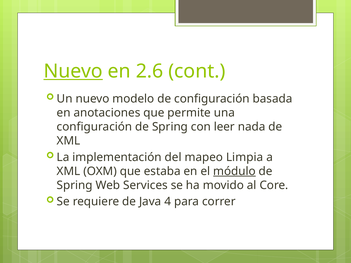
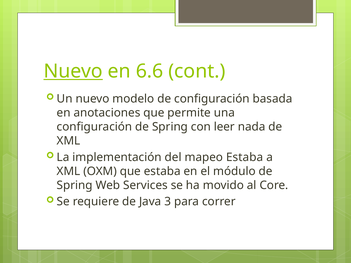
2.6: 2.6 -> 6.6 (150, 71)
mapeo Limpia: Limpia -> Estaba (245, 157)
módulo underline: present -> none (234, 171)
4: 4 -> 3 (168, 202)
